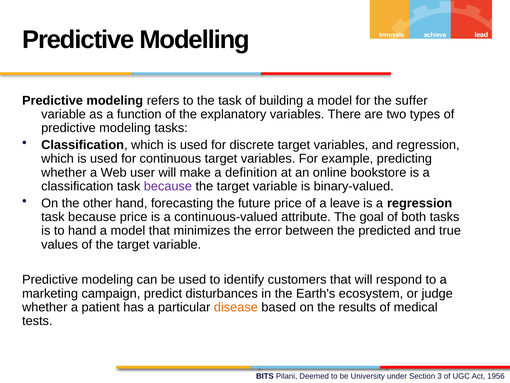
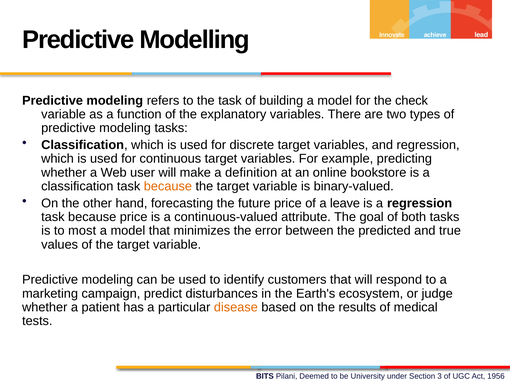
suffer: suffer -> check (412, 100)
because colour: purple -> orange (168, 186)
to hand: hand -> most (82, 230)
